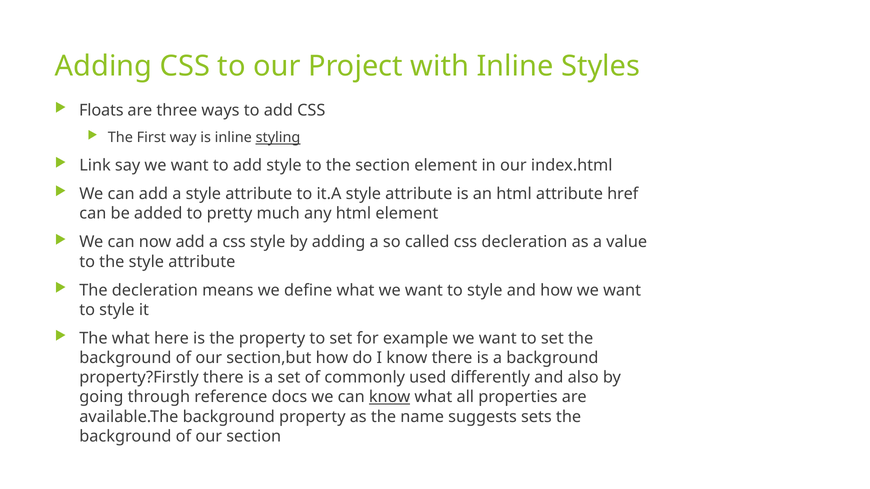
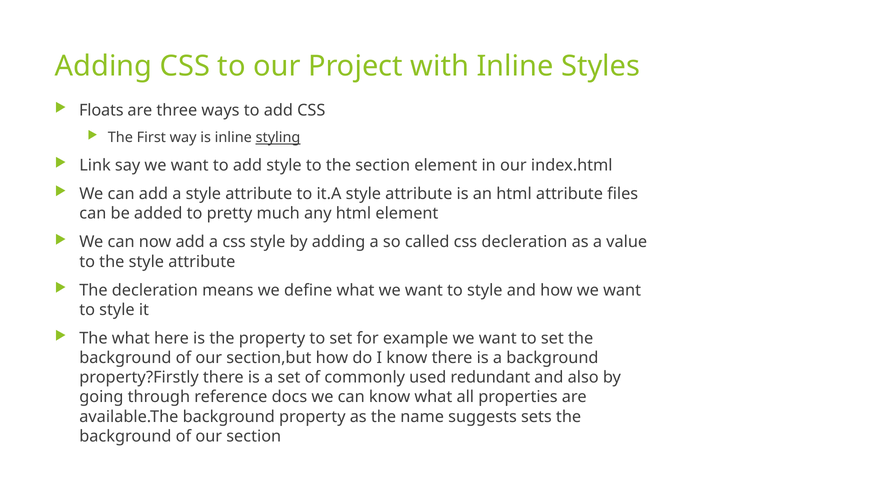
href: href -> files (623, 194)
differently: differently -> redundant (490, 378)
know underline: present -> none (390, 397)
